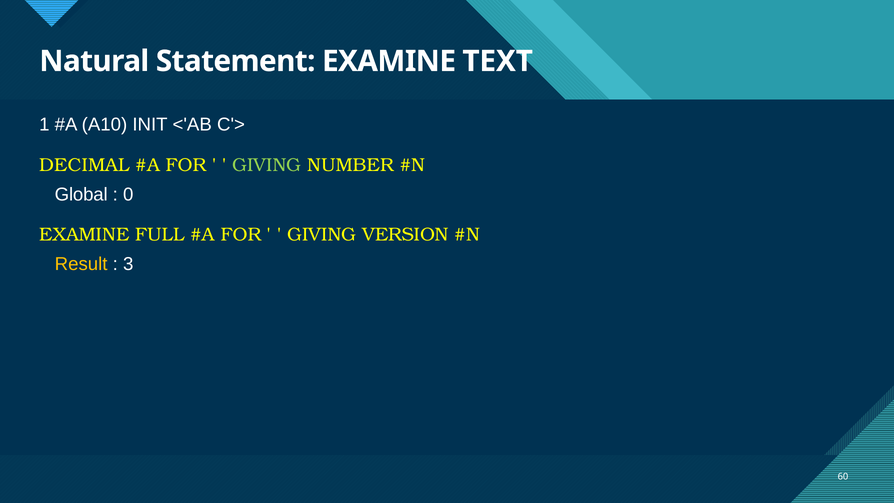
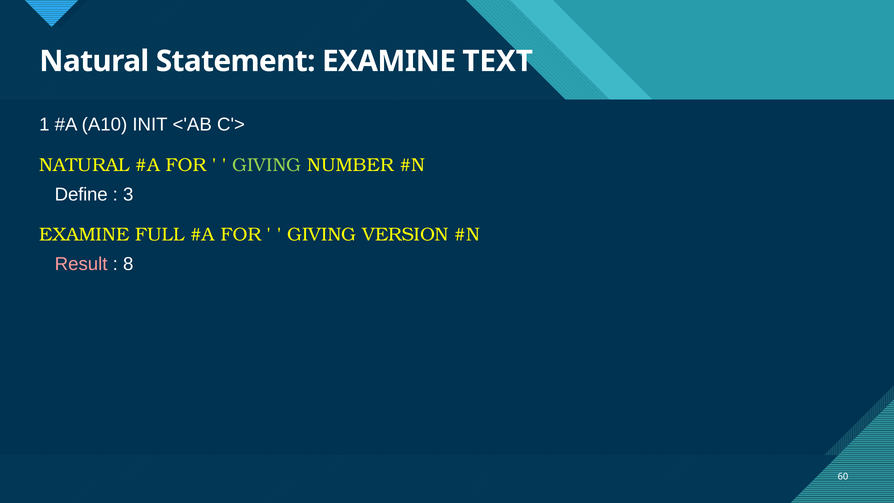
DECIMAL: DECIMAL -> NATURAL (84, 165)
Global: Global -> Define (81, 194)
0: 0 -> 3 (128, 194)
Result colour: yellow -> pink (81, 264)
3: 3 -> 8 (128, 264)
